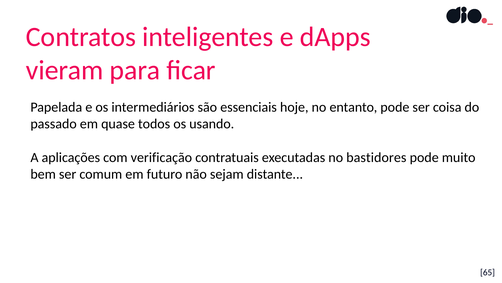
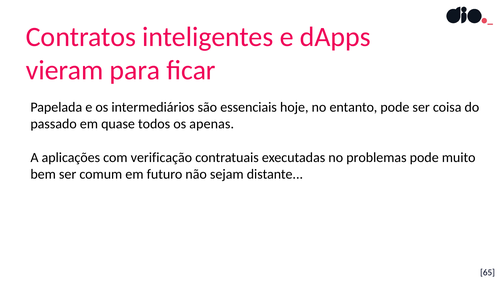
usando: usando -> apenas (212, 124)
bastidores: bastidores -> problemas (376, 157)
